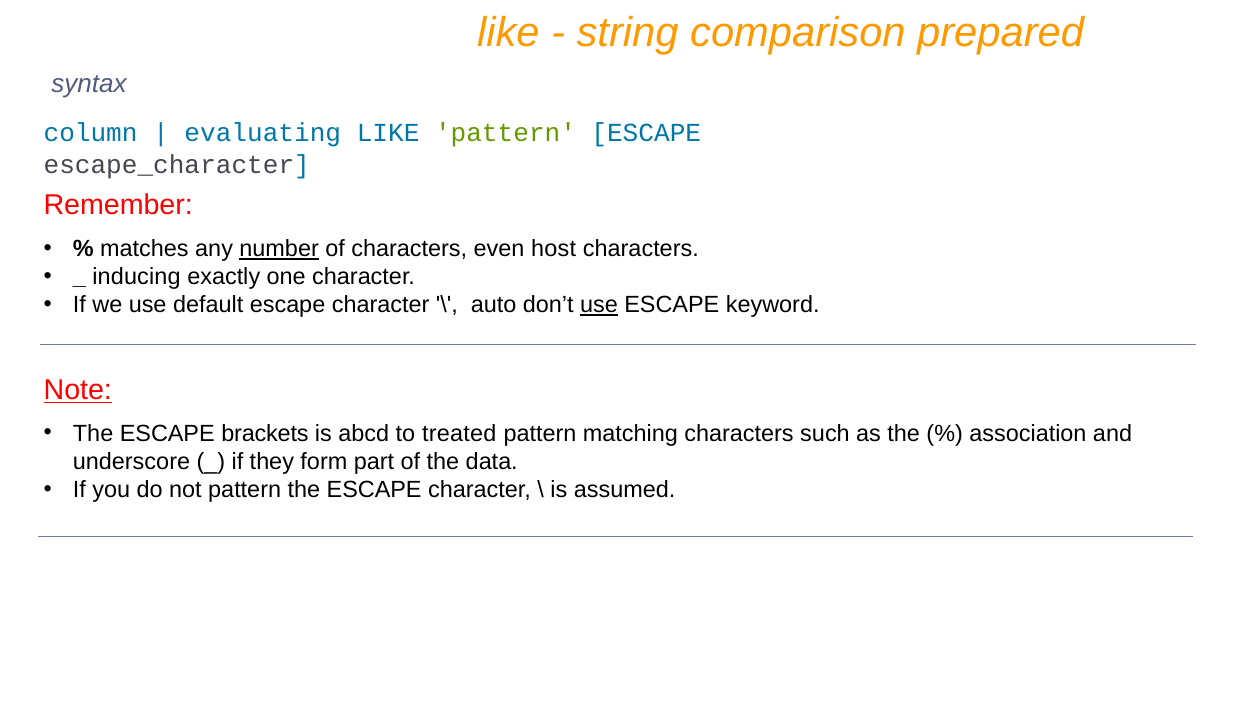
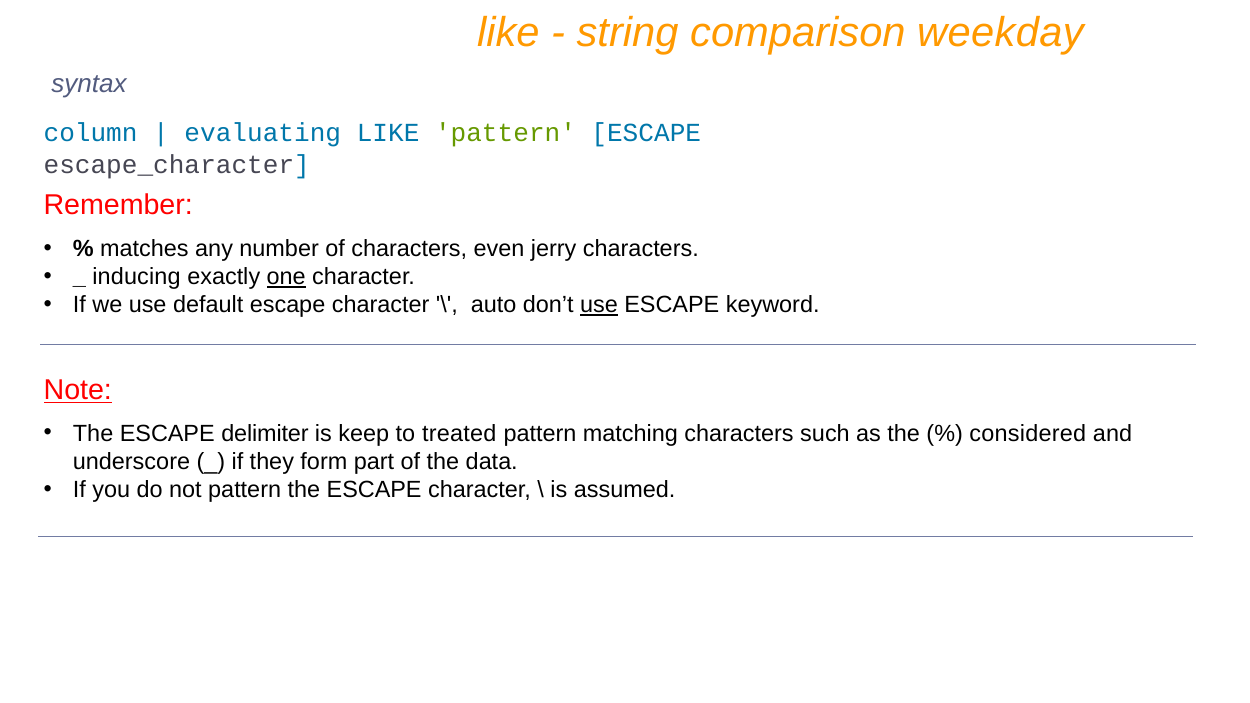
prepared: prepared -> weekday (1000, 33)
number underline: present -> none (279, 249)
host: host -> jerry (554, 249)
one underline: none -> present (286, 277)
brackets: brackets -> delimiter (265, 433)
abcd: abcd -> keep (364, 433)
association: association -> considered (1028, 433)
